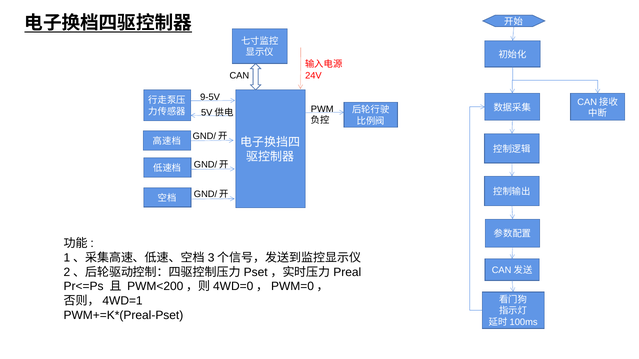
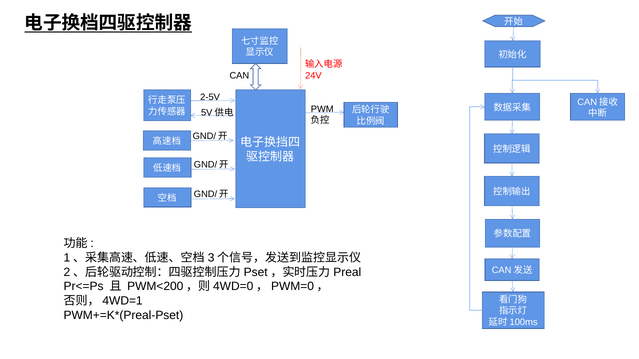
9-5V: 9-5V -> 2-5V (210, 97)
